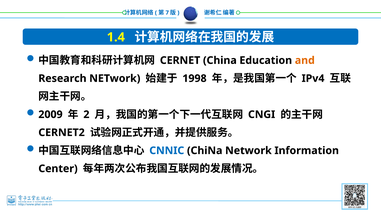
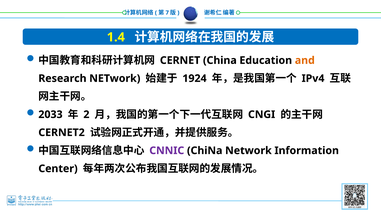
1998: 1998 -> 1924 (195, 78)
2009: 2009 -> 2033 (50, 114)
CNNIC colour: blue -> purple (167, 150)
